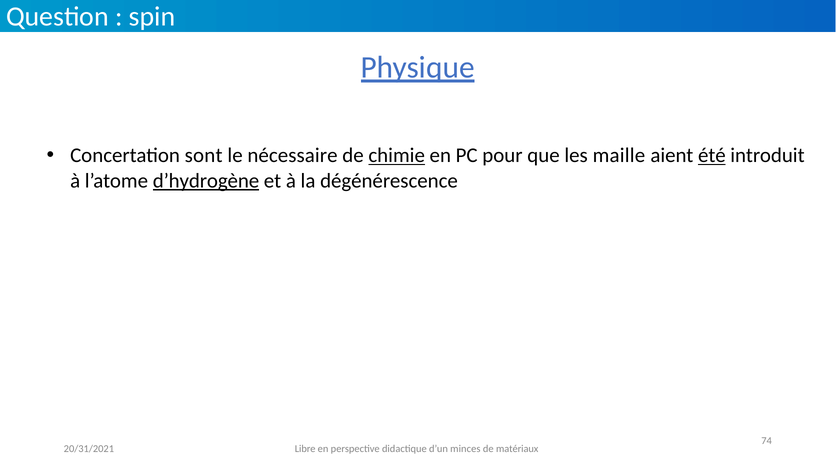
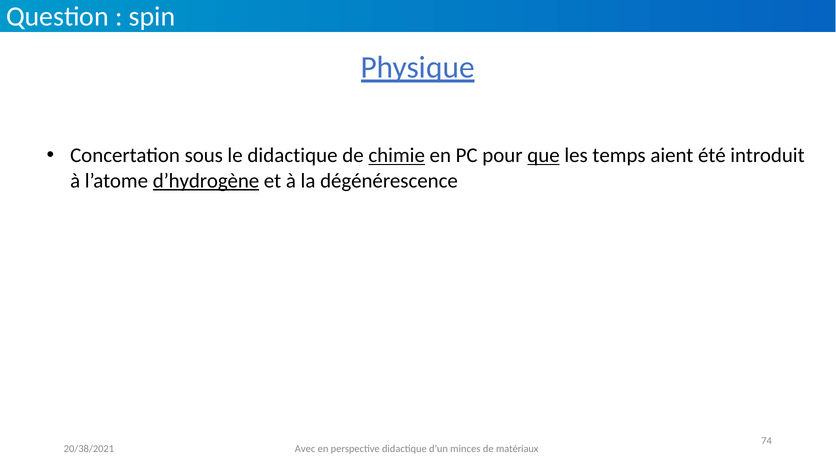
sont: sont -> sous (204, 156)
le nécessaire: nécessaire -> didactique (293, 156)
que underline: none -> present (543, 156)
maille: maille -> temps (619, 156)
été underline: present -> none (712, 156)
Libre: Libre -> Avec (305, 449)
20/31/2021: 20/31/2021 -> 20/38/2021 (89, 449)
